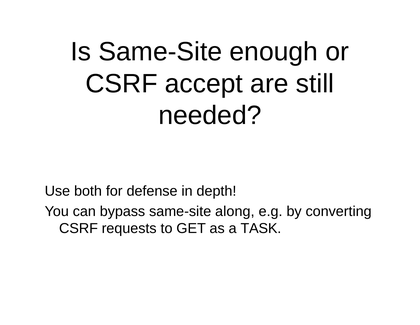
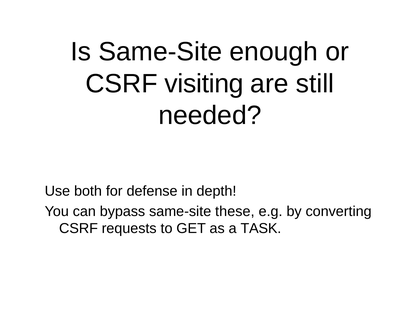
accept: accept -> visiting (204, 84)
along: along -> these (235, 211)
